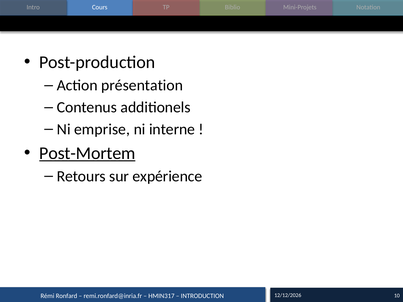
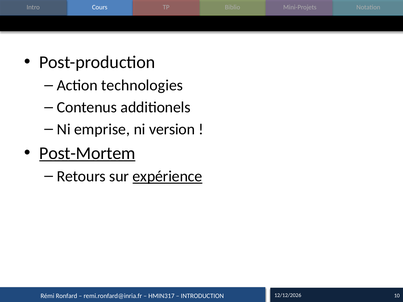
présentation: présentation -> technologies (142, 85)
interne: interne -> version (172, 129)
expérience underline: none -> present (167, 176)
